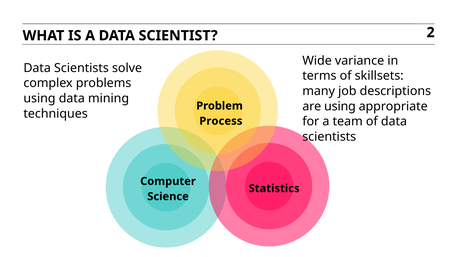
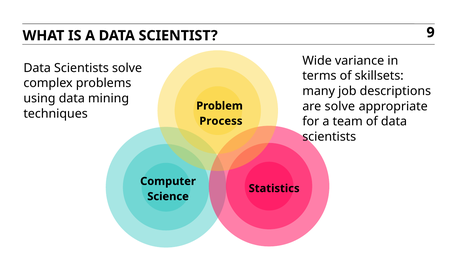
2: 2 -> 9 (431, 32)
are using: using -> solve (340, 106)
